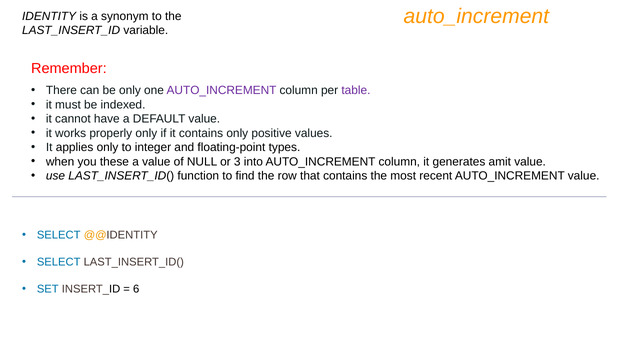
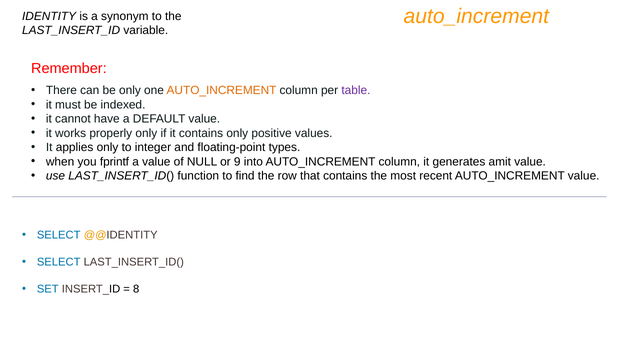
AUTO_INCREMENT colour: purple -> orange (222, 90)
these: these -> fprintf (114, 162)
3: 3 -> 9 (237, 162)
6: 6 -> 8 (136, 289)
